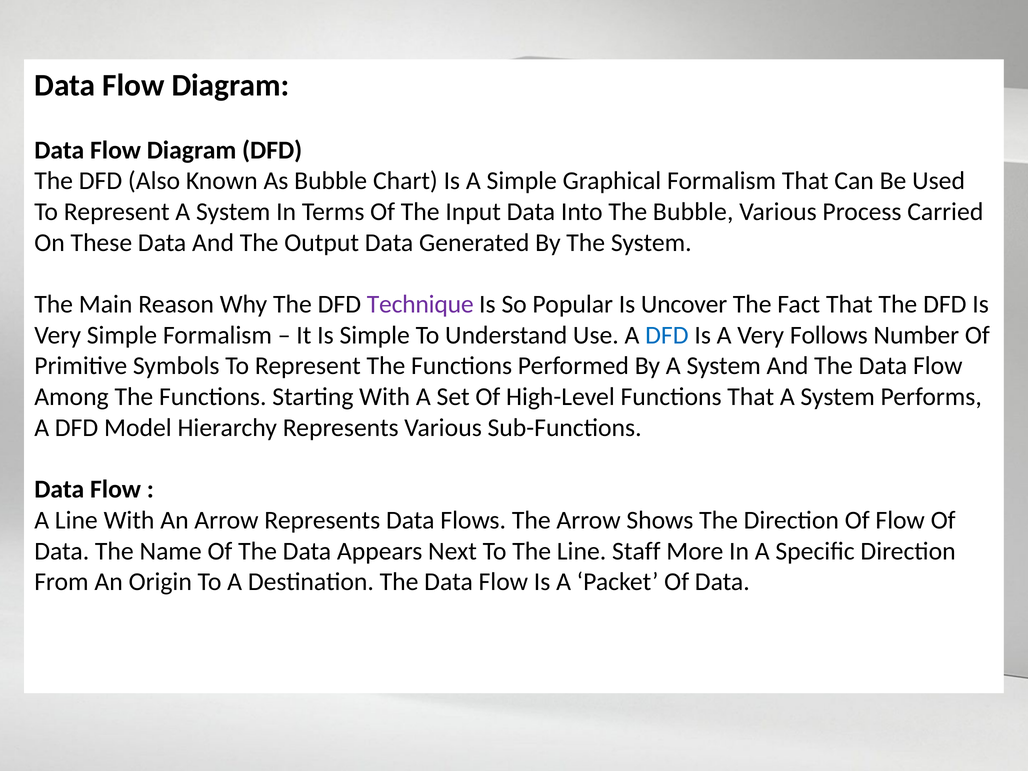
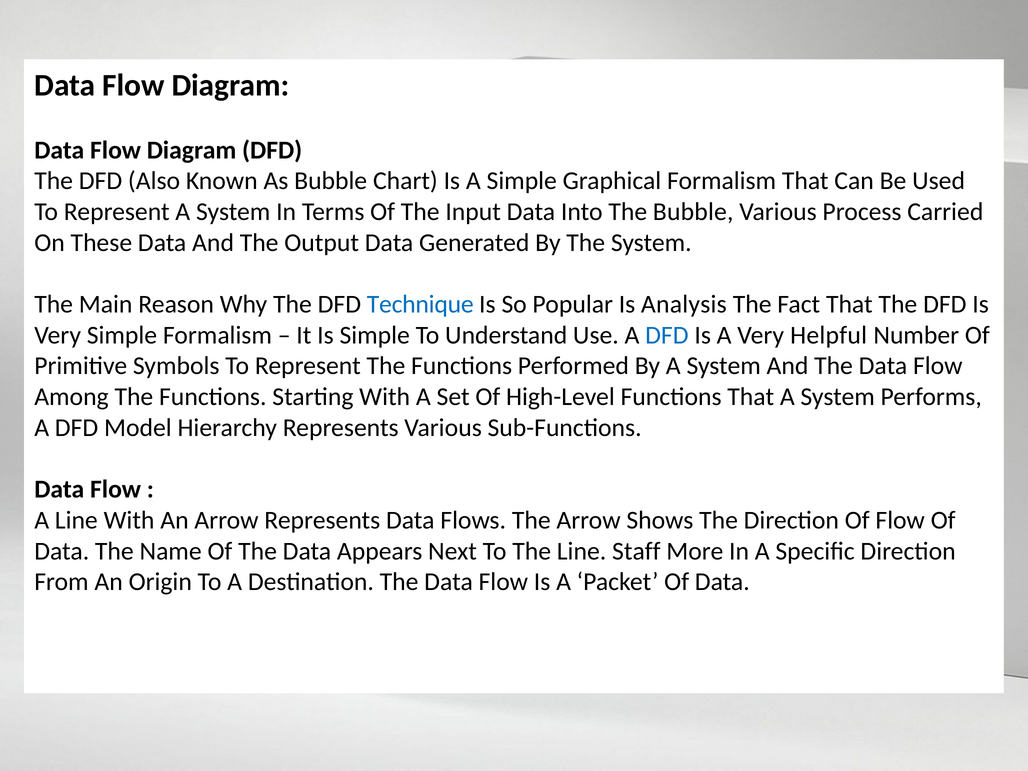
Technique colour: purple -> blue (420, 304)
Uncover: Uncover -> Analysis (684, 304)
Follows: Follows -> Helpful (829, 335)
